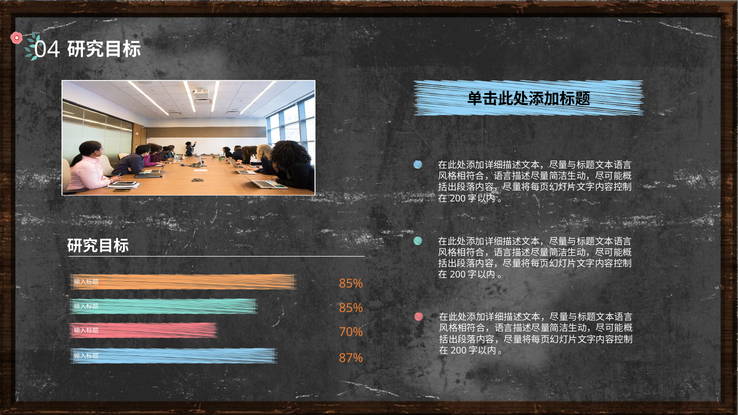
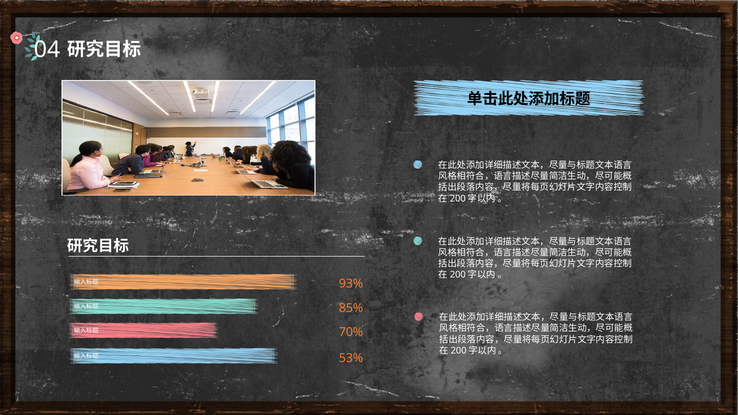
85%: 85% -> 93% (351, 284)
87%: 87% -> 53% (351, 358)
